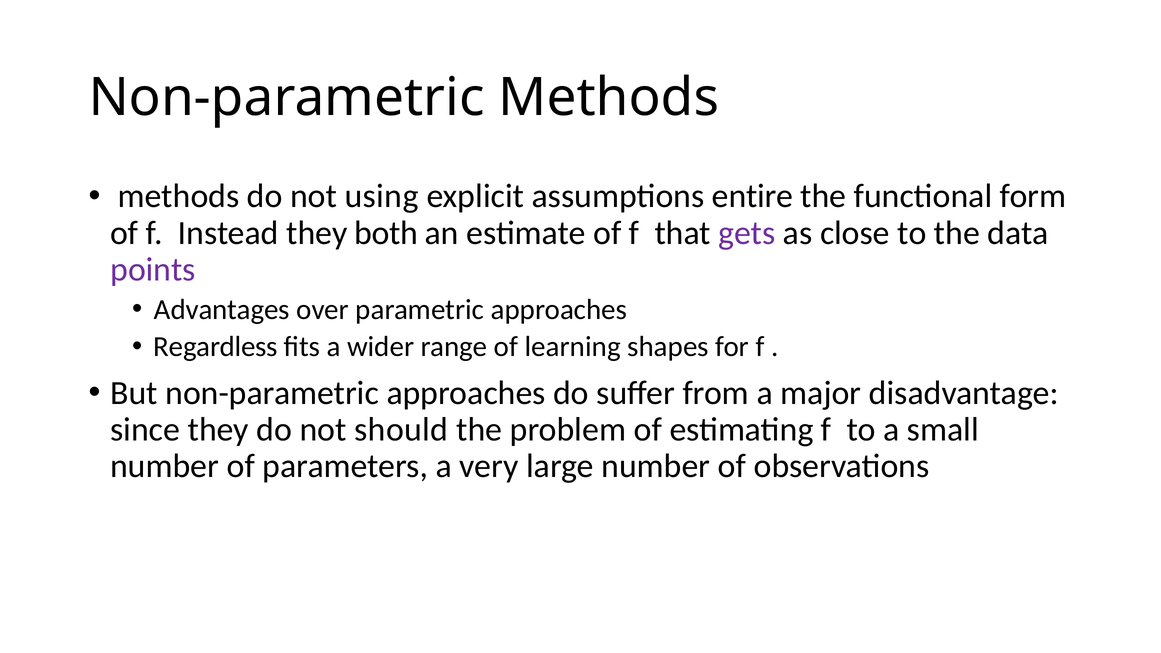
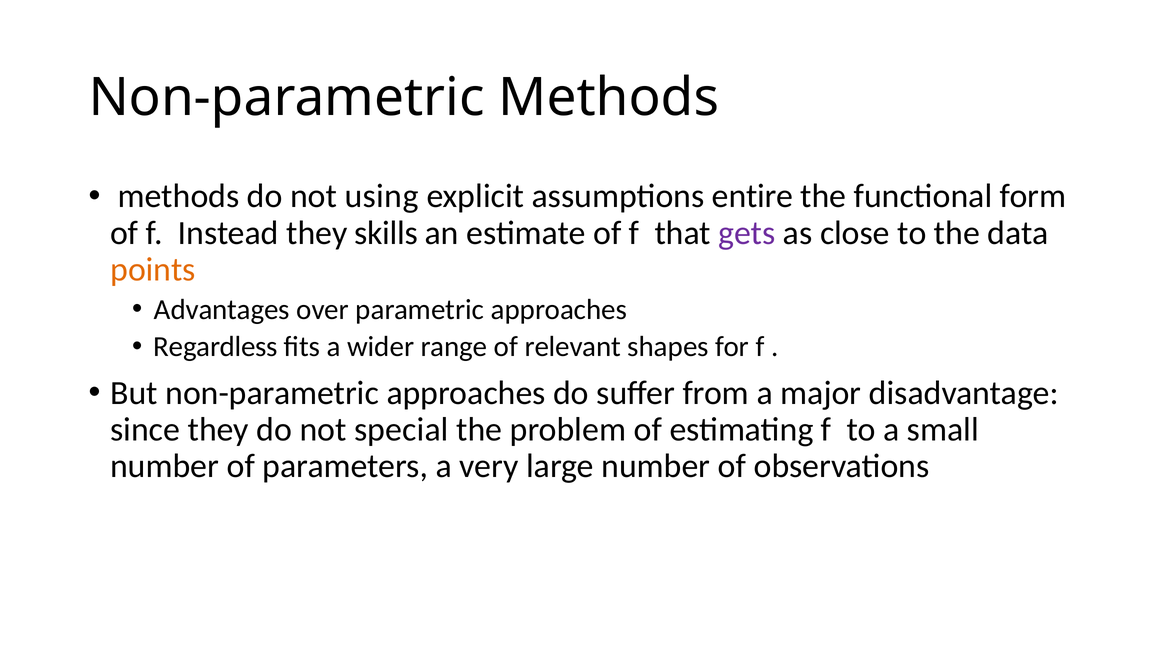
both: both -> skills (386, 233)
points colour: purple -> orange (153, 269)
learning: learning -> relevant (573, 347)
should: should -> special (401, 429)
